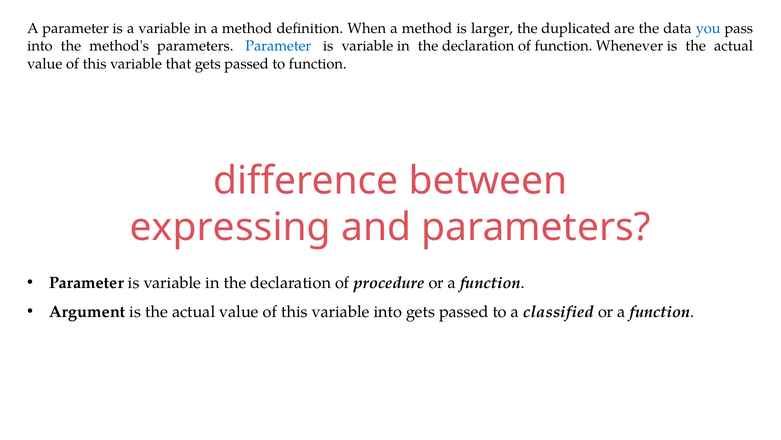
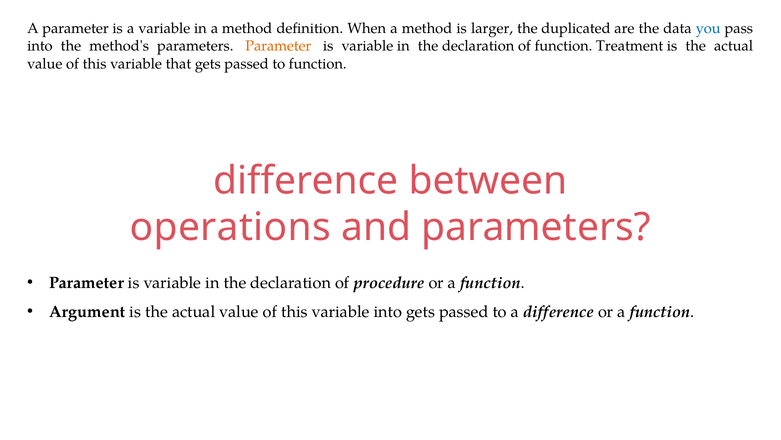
Parameter colour: blue -> orange (278, 46)
Whenever: Whenever -> Treatment (630, 46)
expressing: expressing -> operations (230, 227)
a classified: classified -> difference (559, 312)
